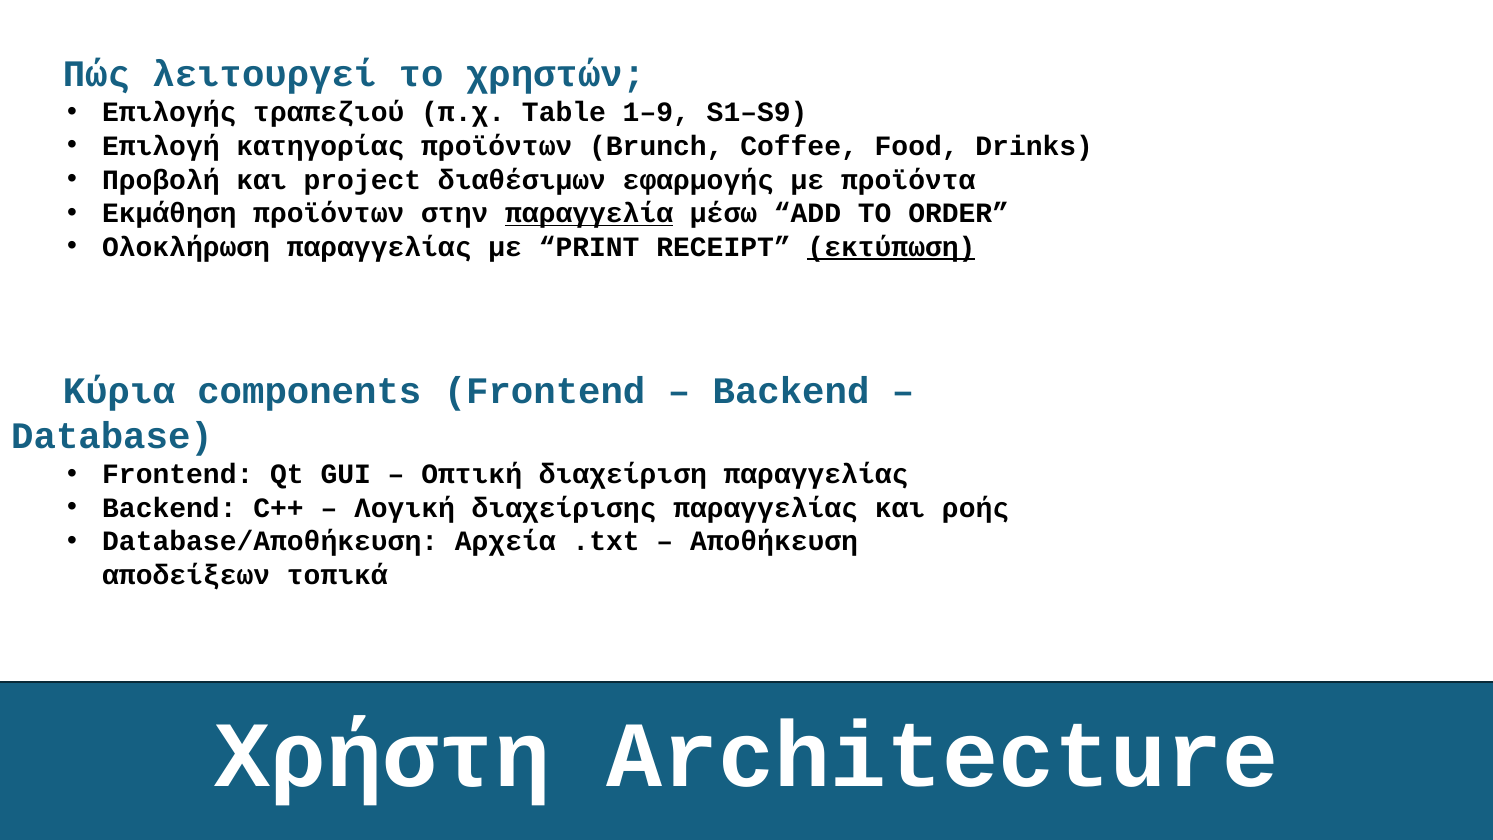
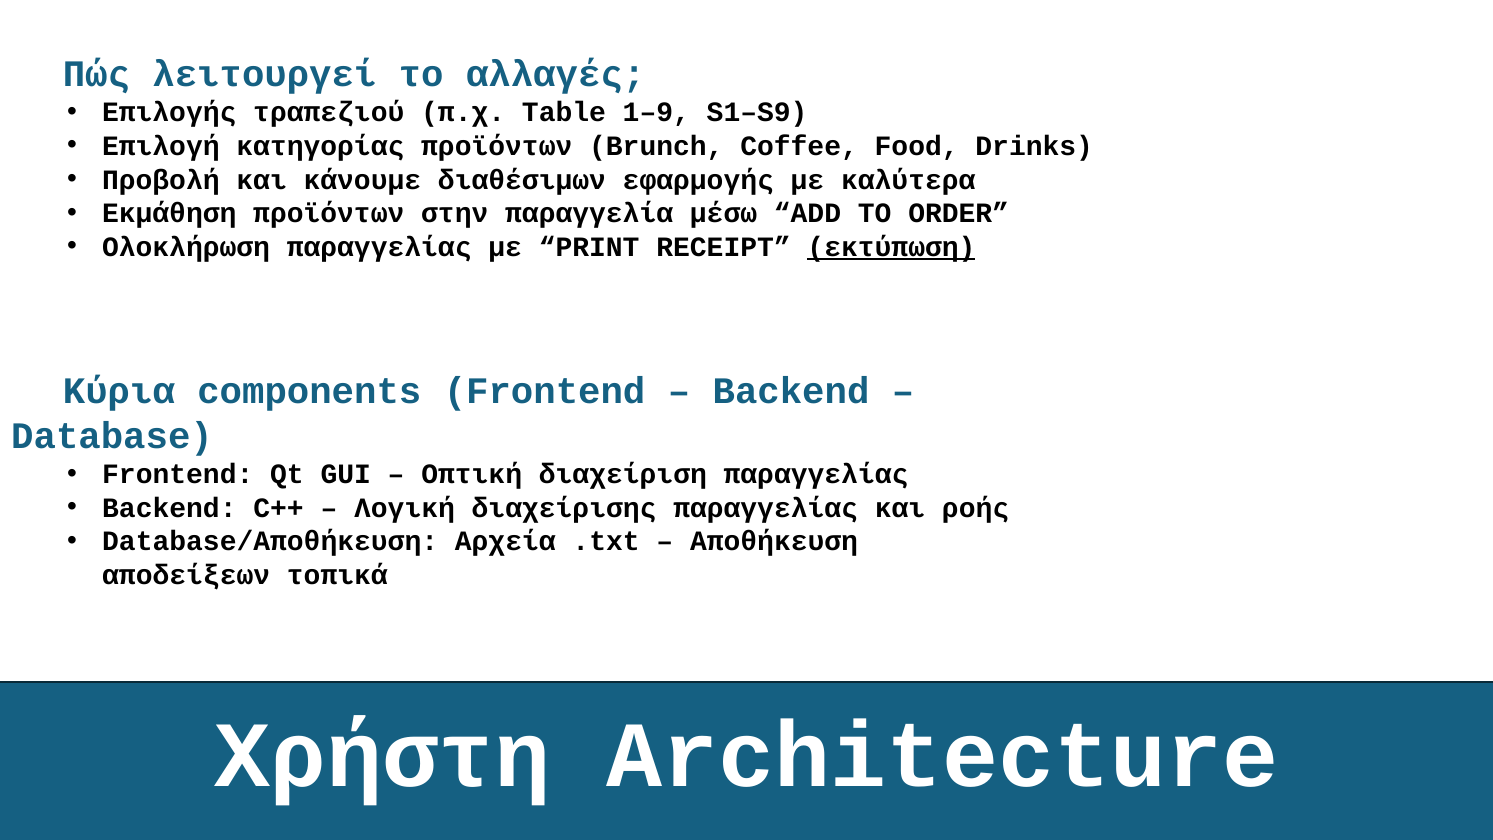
χρηστών: χρηστών -> αλλαγές (556, 74)
project: project -> κάνουμε (362, 180)
προϊόντα: προϊόντα -> καλύτερα (908, 180)
παραγγελία underline: present -> none (589, 213)
